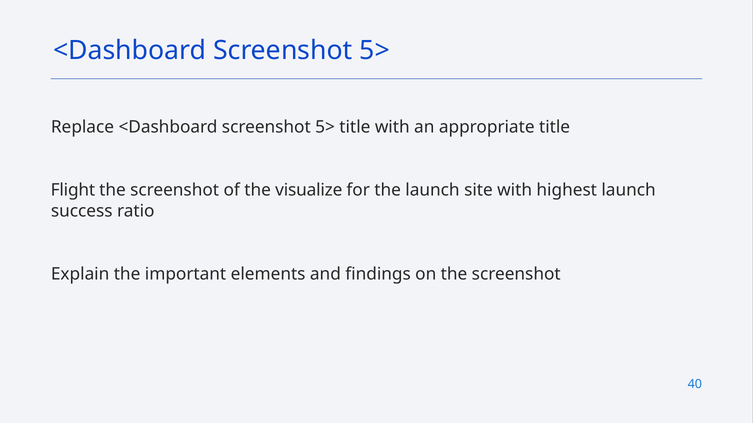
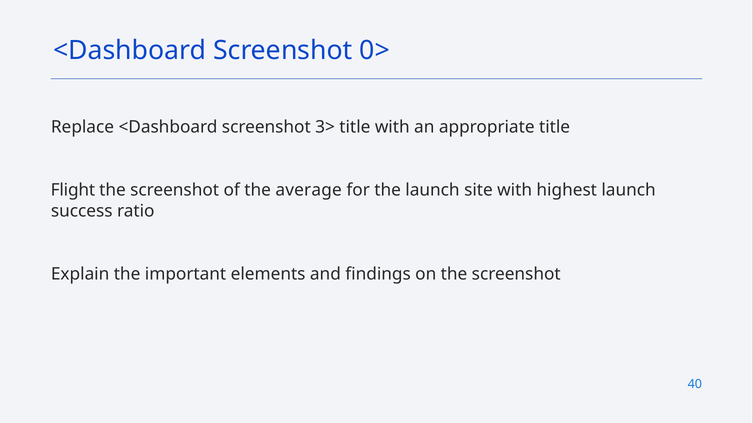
5>: 5> -> 0> (375, 50)
Replace <Dashboard screenshot 5>: 5> -> 3> (325, 127)
visualize: visualize -> average (309, 190)
